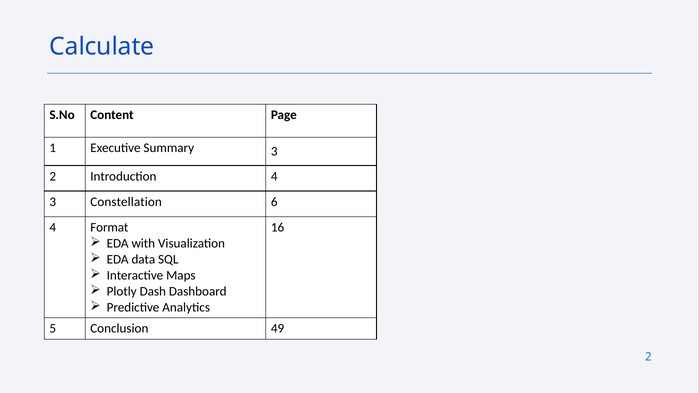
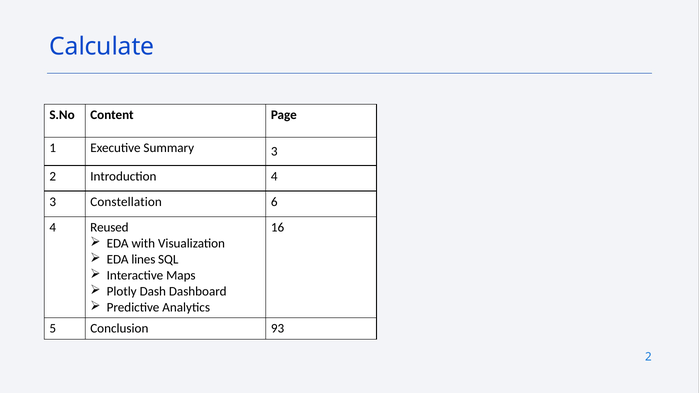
Format: Format -> Reused (109, 227)
data: data -> lines (143, 259)
49: 49 -> 93 (278, 329)
